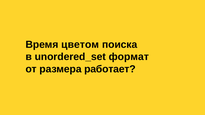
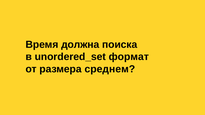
цветом: цветом -> должна (80, 45)
работает: работает -> среднем (110, 69)
